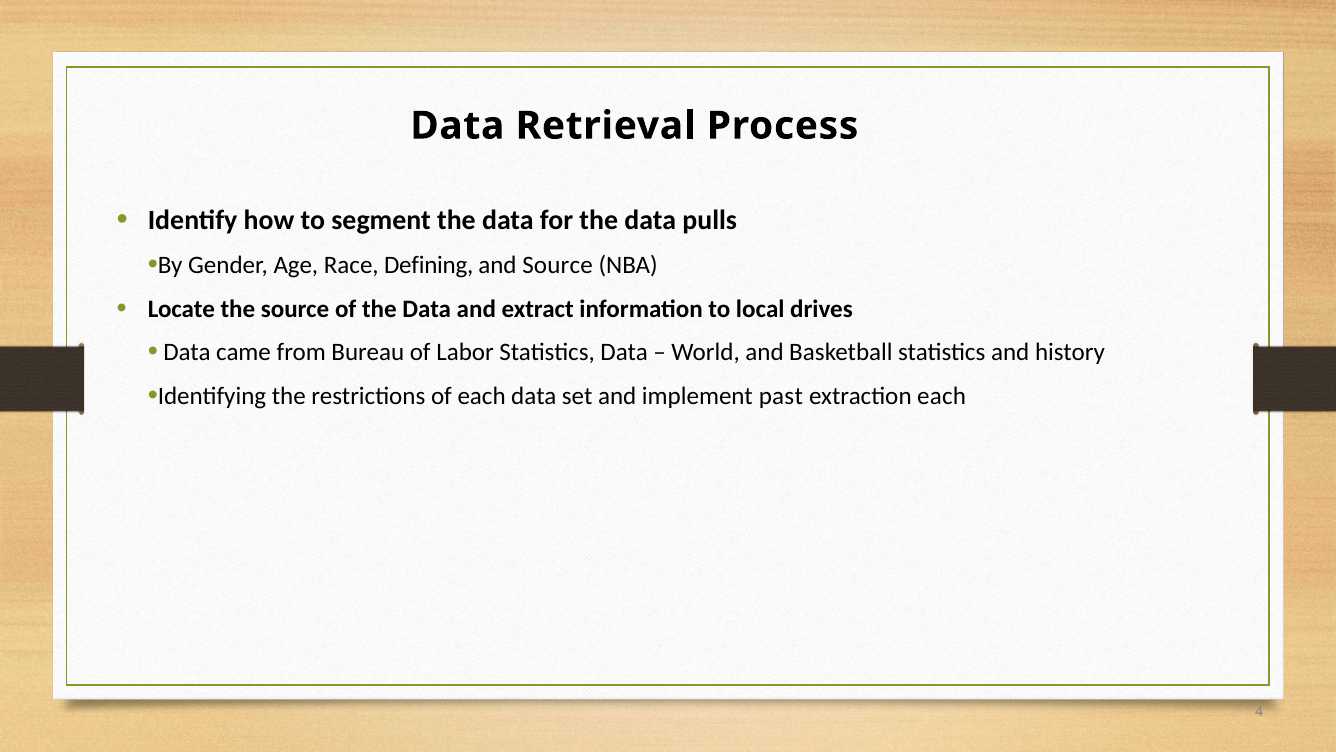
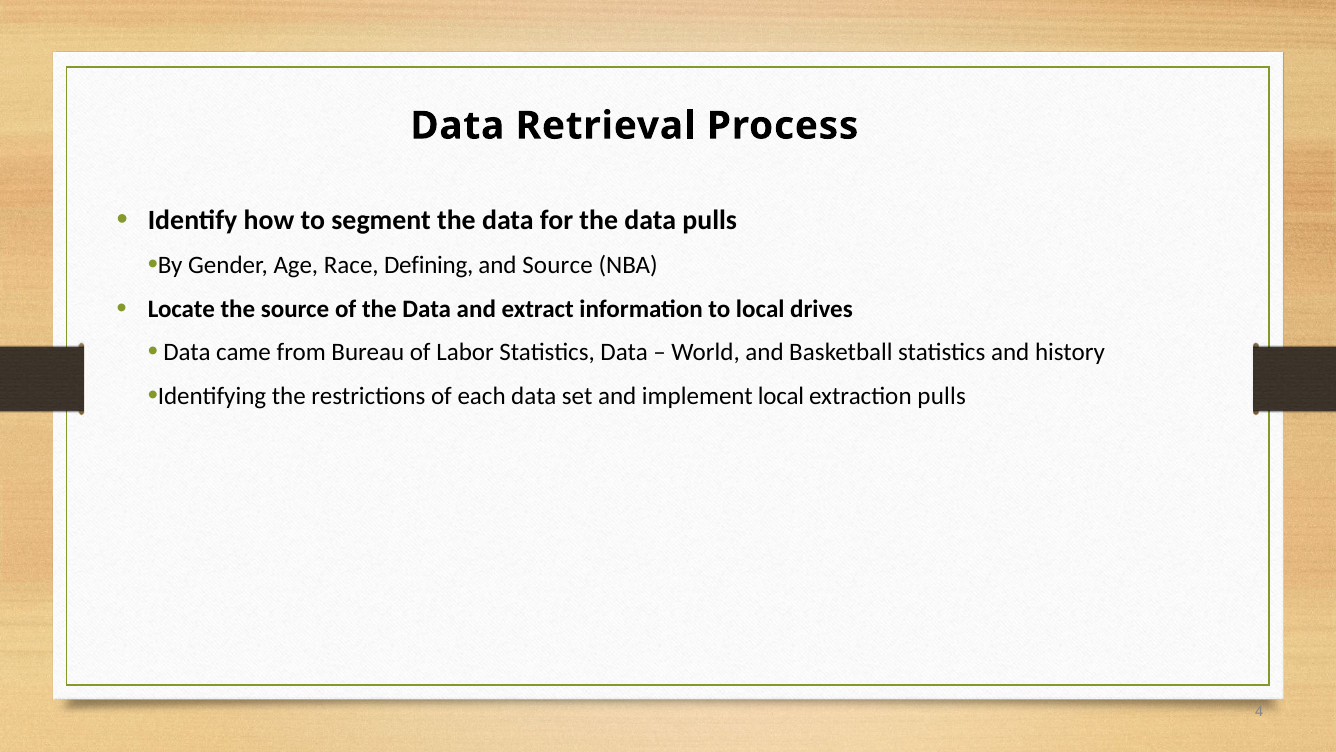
implement past: past -> local (781, 396)
extraction each: each -> pulls (942, 396)
